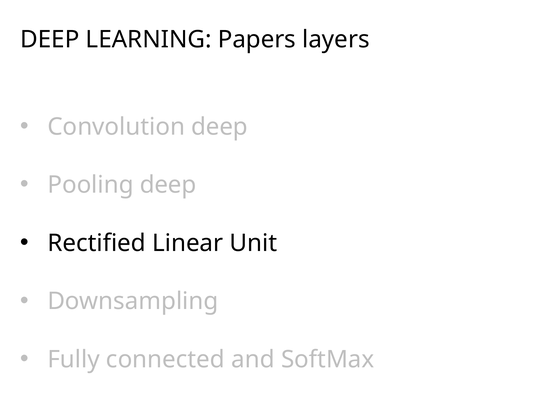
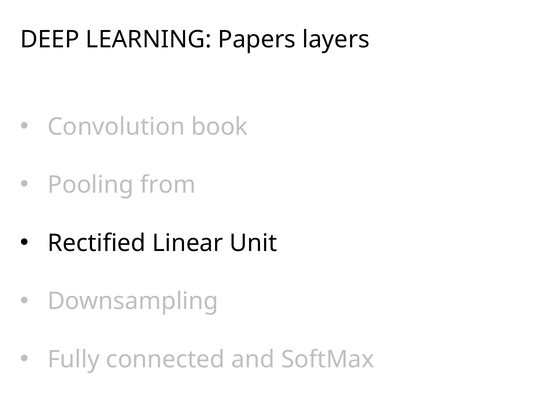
Convolution deep: deep -> book (220, 127)
Pooling deep: deep -> from (168, 185)
